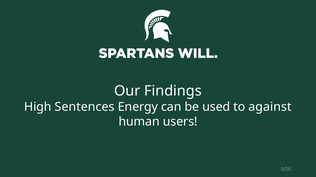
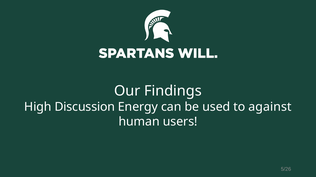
Sentences: Sentences -> Discussion (85, 107)
